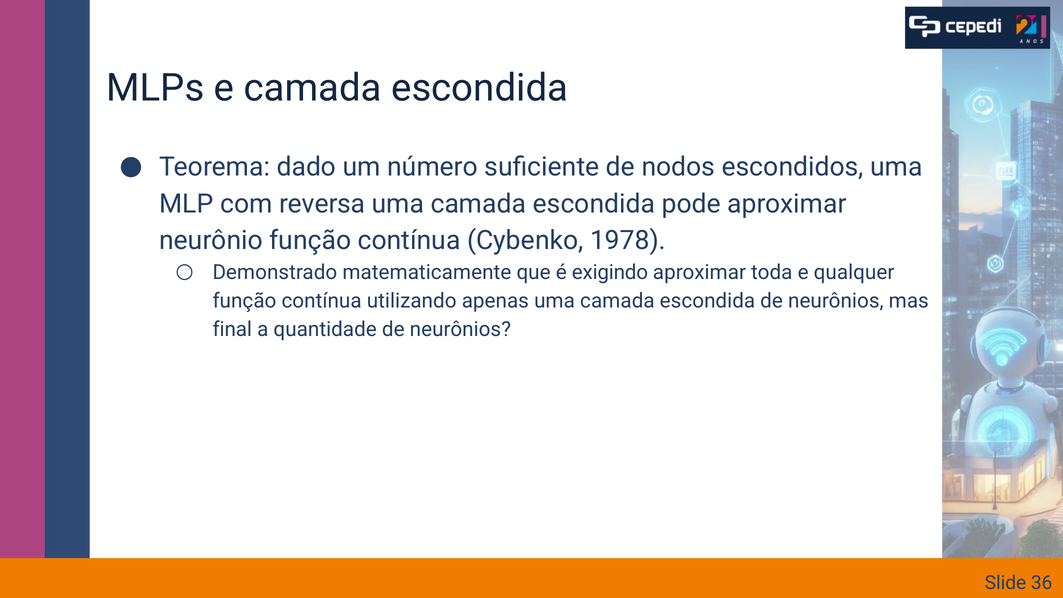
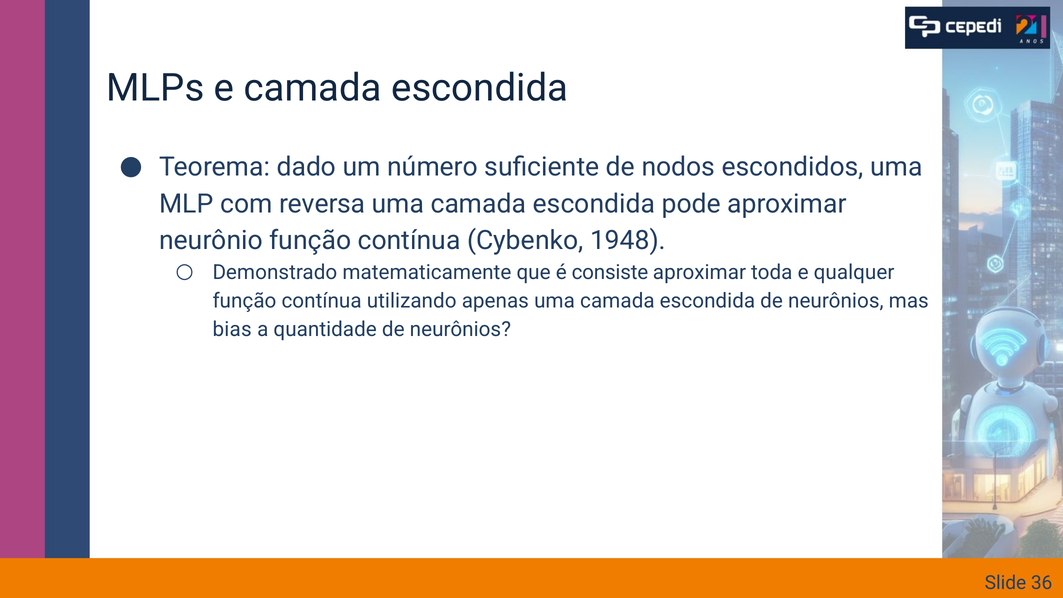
1978: 1978 -> 1948 (628, 240)
exigindo: exigindo -> consiste (610, 272)
final: final -> bias (232, 329)
